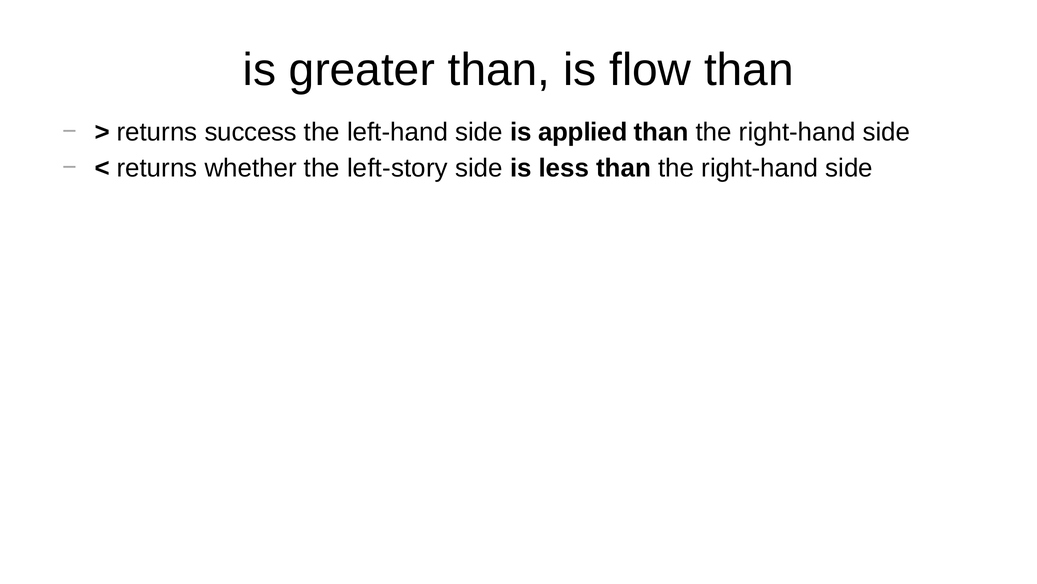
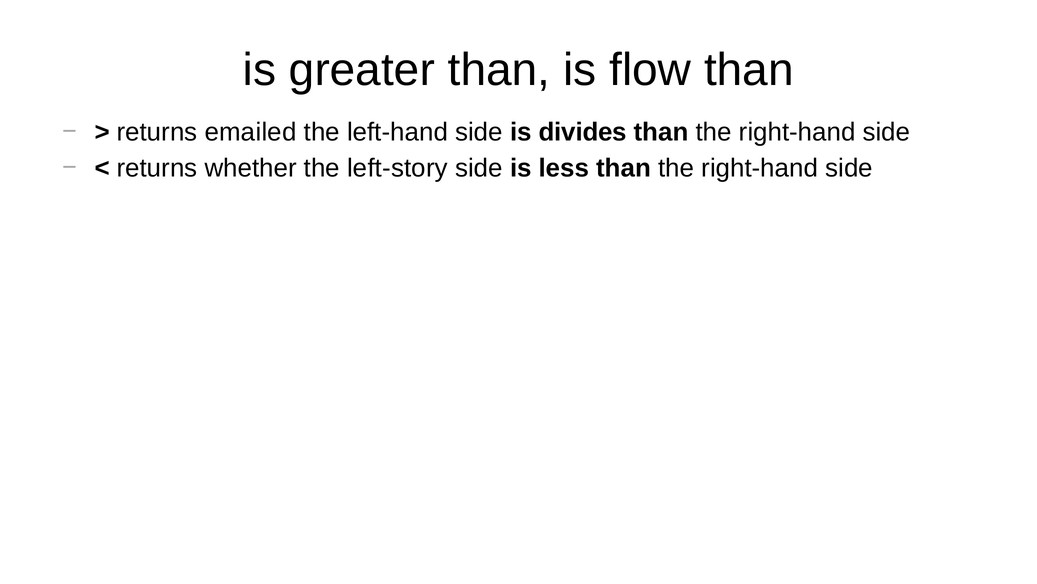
success: success -> emailed (251, 132)
applied: applied -> divides (583, 132)
